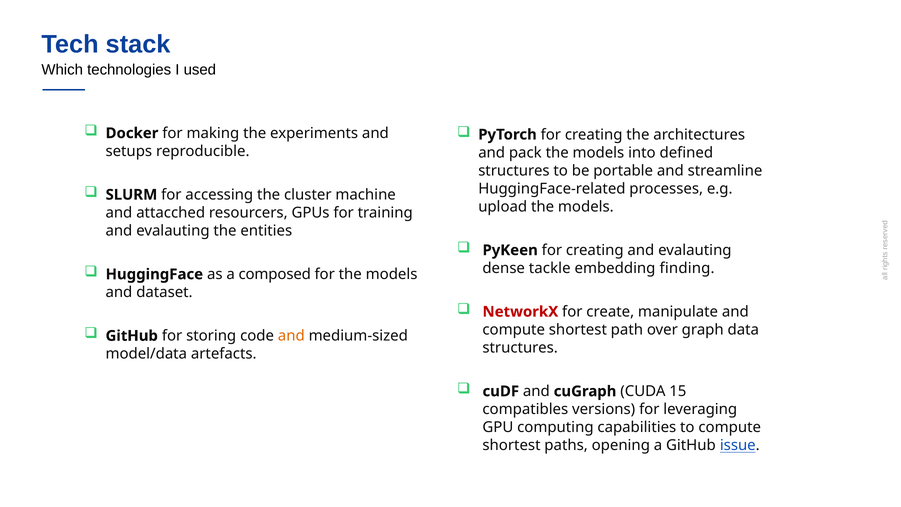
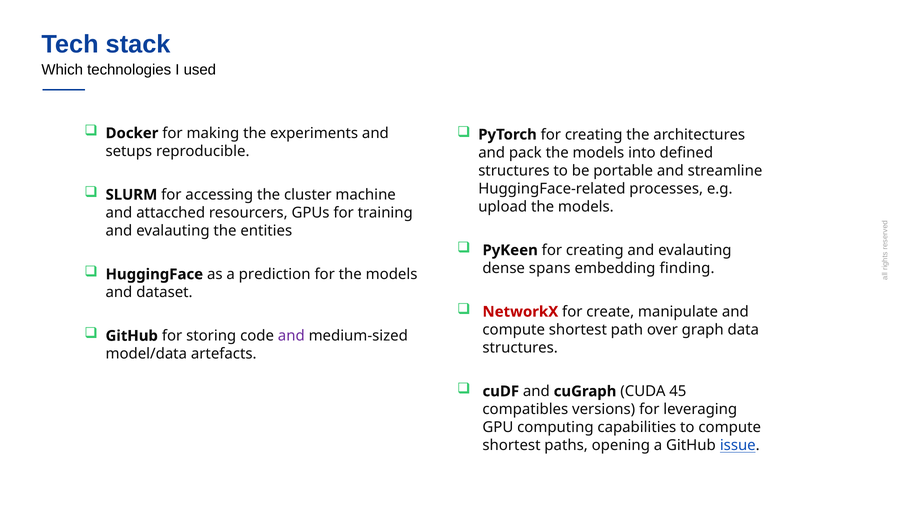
tackle: tackle -> spans (550, 268)
composed: composed -> prediction (275, 274)
and colour: orange -> purple (291, 336)
15: 15 -> 45 (678, 391)
